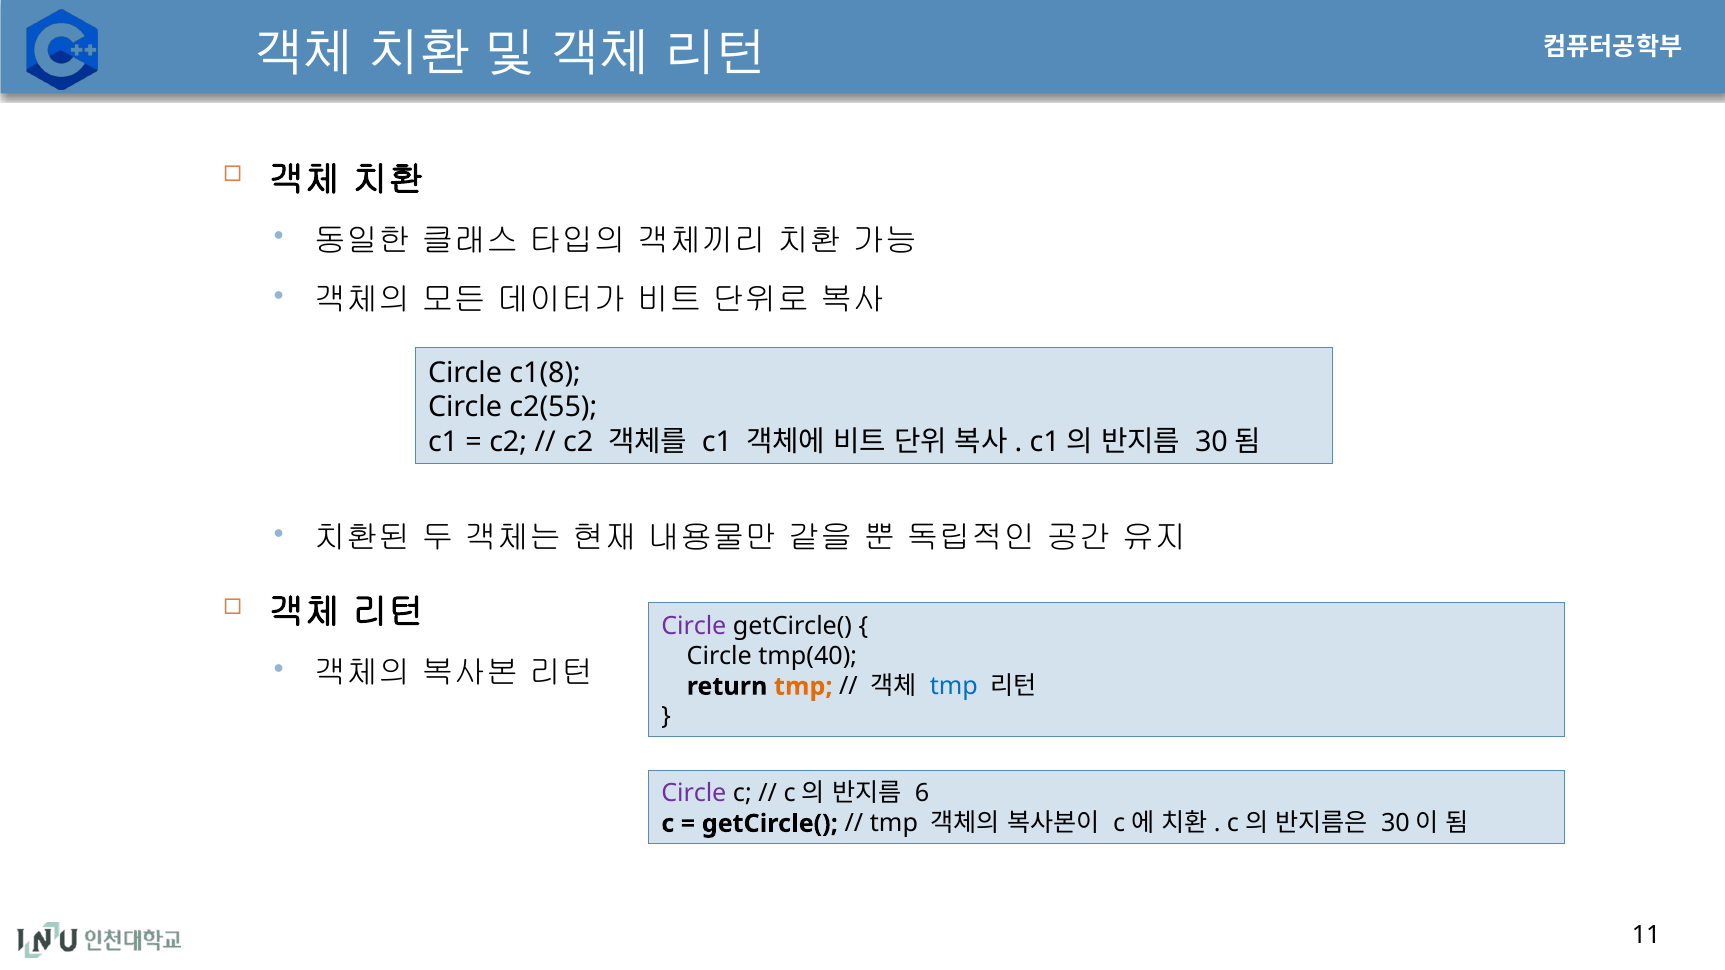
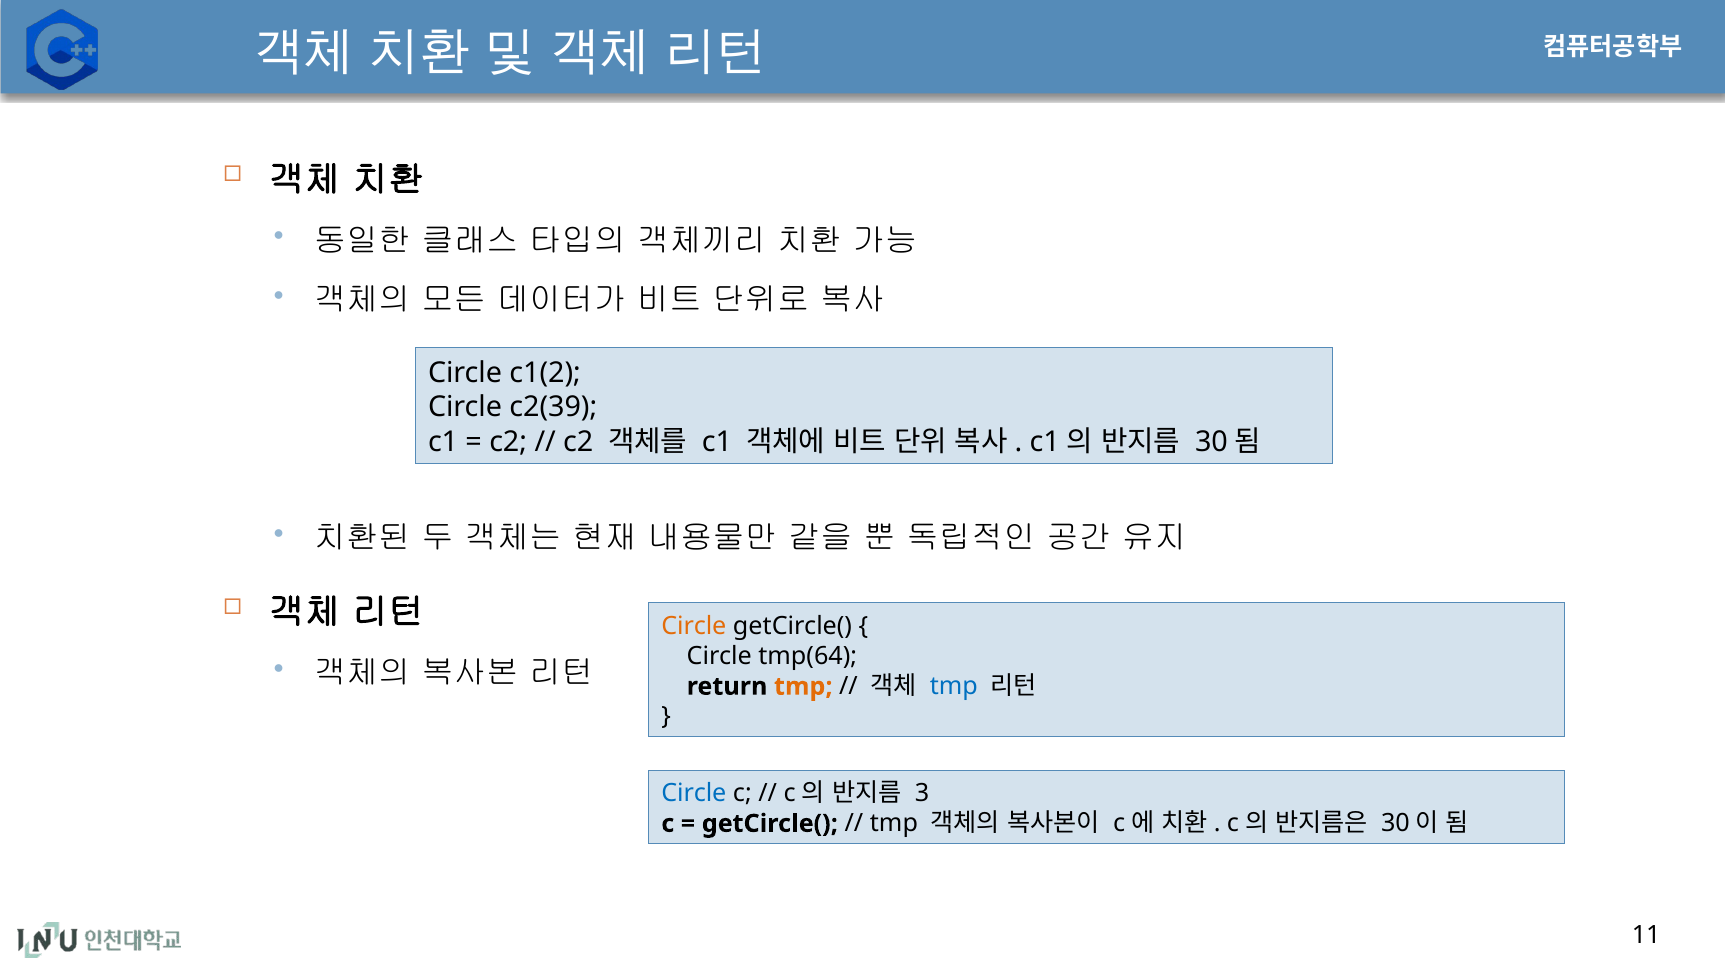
c1(8: c1(8 -> c1(2 (545, 373)
c2(55: c2(55 -> c2(39 (553, 407)
Circle colour: purple -> orange (694, 626)
tmp(40: tmp(40 -> tmp(64 (808, 656)
Circle colour: purple -> blue (694, 794)
6: 6 -> 3 (922, 794)
